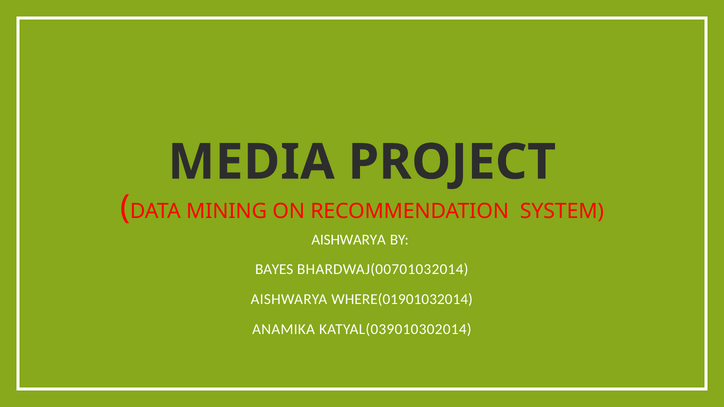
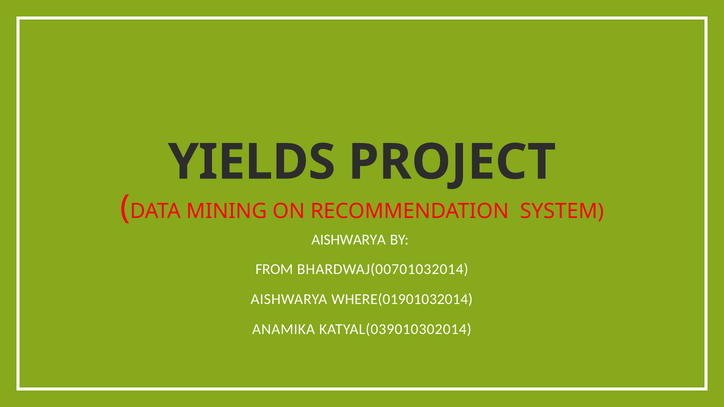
MEDIA: MEDIA -> YIELDS (252, 162)
BAYES: BAYES -> FROM (274, 270)
